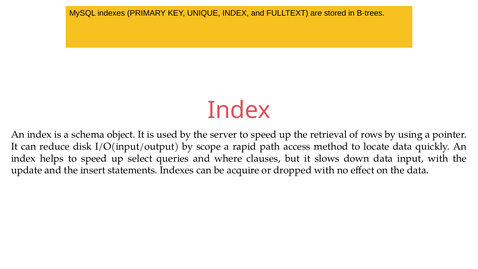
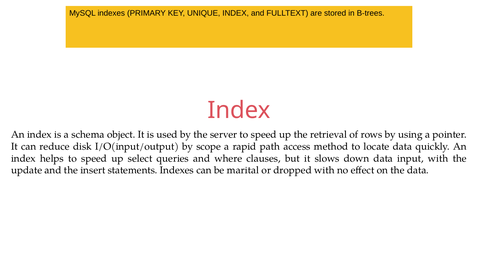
acquire: acquire -> marital (243, 170)
